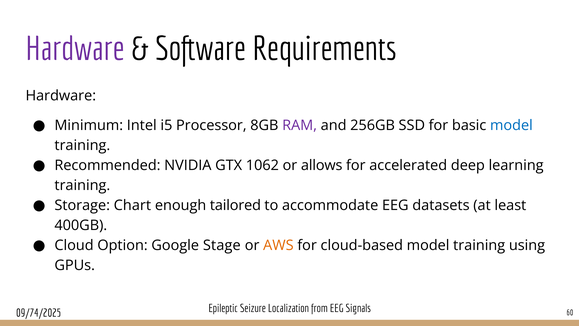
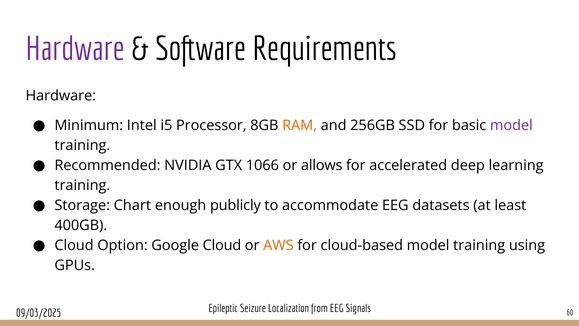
RAM colour: purple -> orange (300, 125)
model colour: blue -> purple (511, 125)
1062: 1062 -> 1066 (262, 165)
tailored: tailored -> publicly (235, 205)
Google Stage: Stage -> Cloud (222, 245)
09/74/2025: 09/74/2025 -> 09/03/2025 (39, 313)
